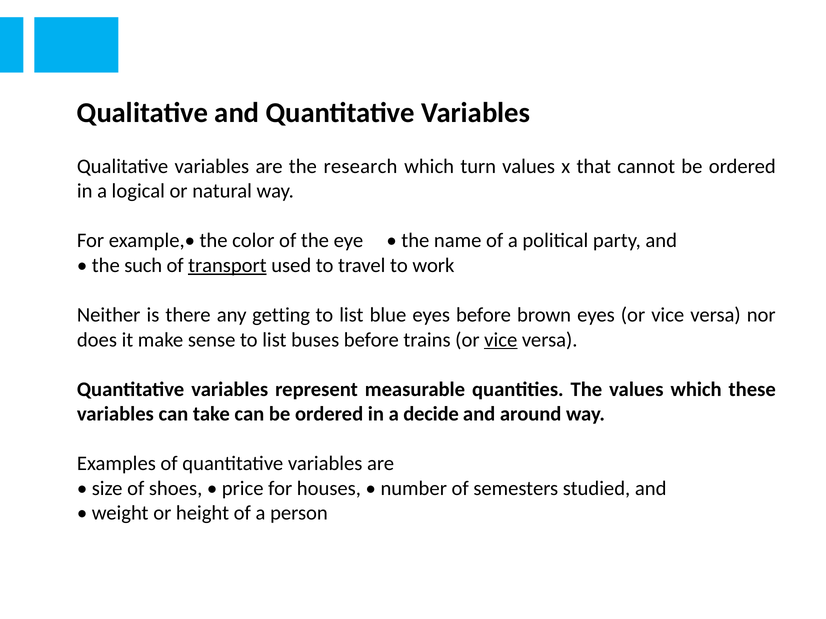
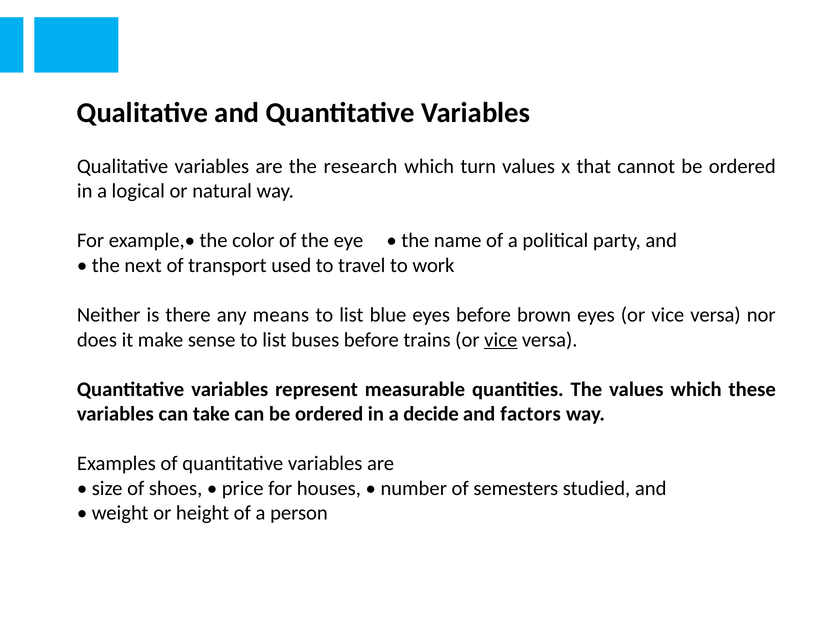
such: such -> next (143, 266)
transport underline: present -> none (227, 266)
getting: getting -> means (281, 315)
around: around -> factors (531, 414)
